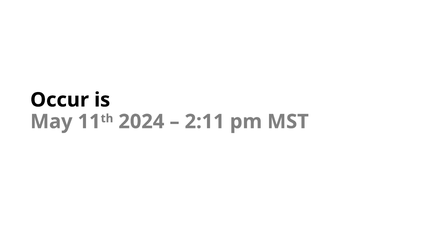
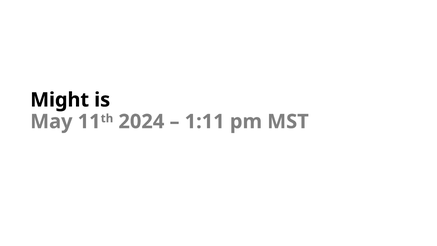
Occur: Occur -> Might (60, 100)
2:11: 2:11 -> 1:11 (205, 122)
